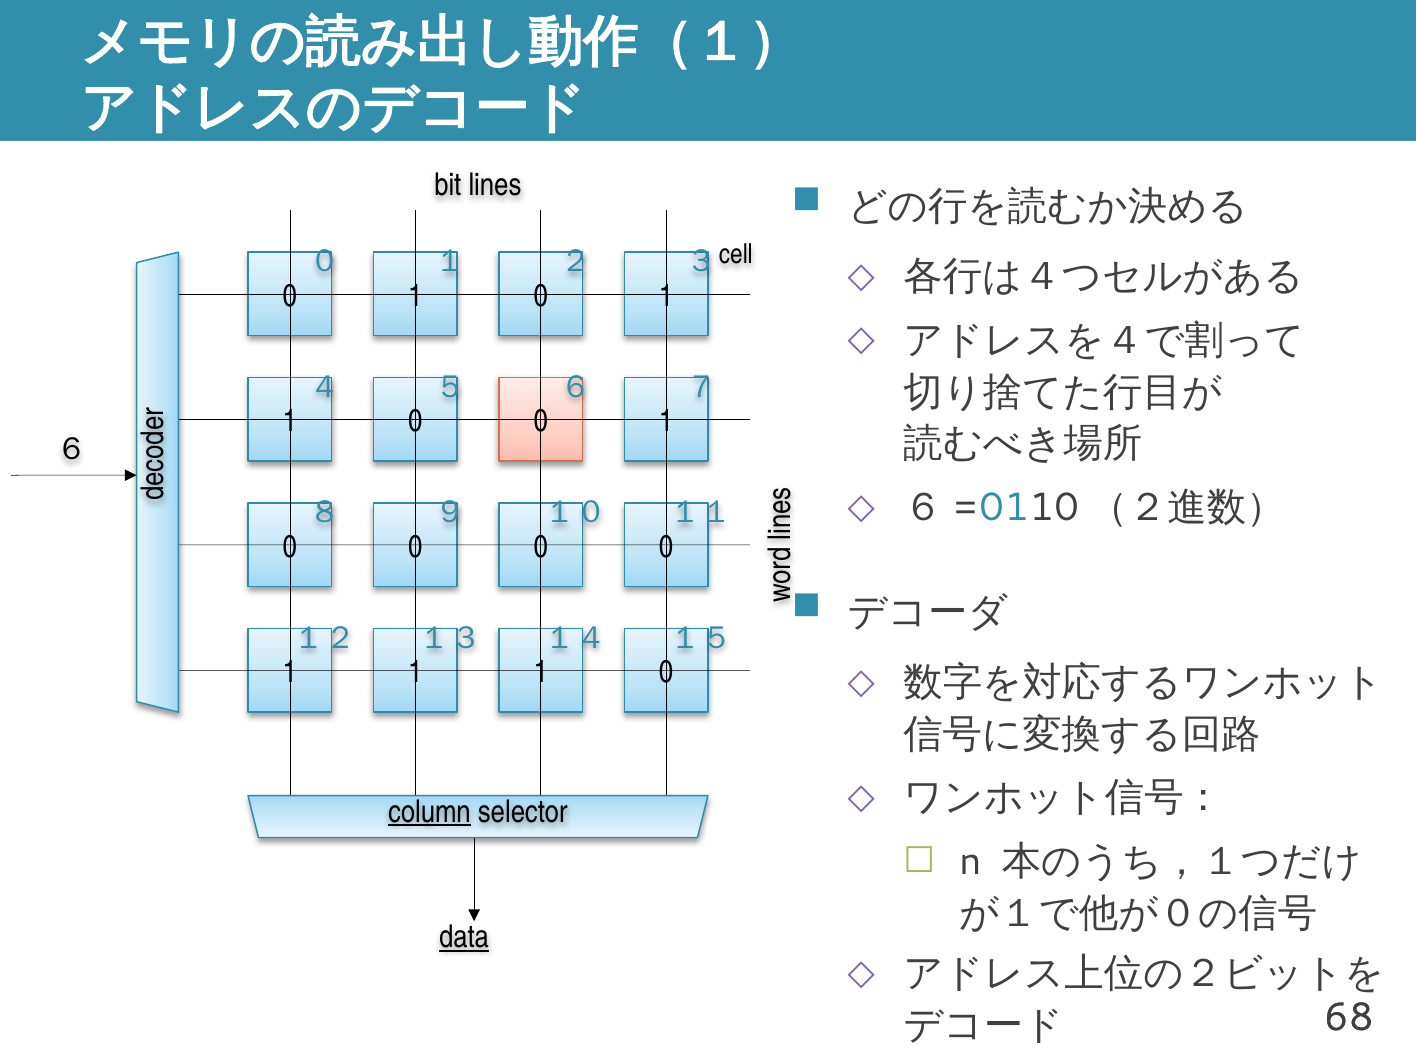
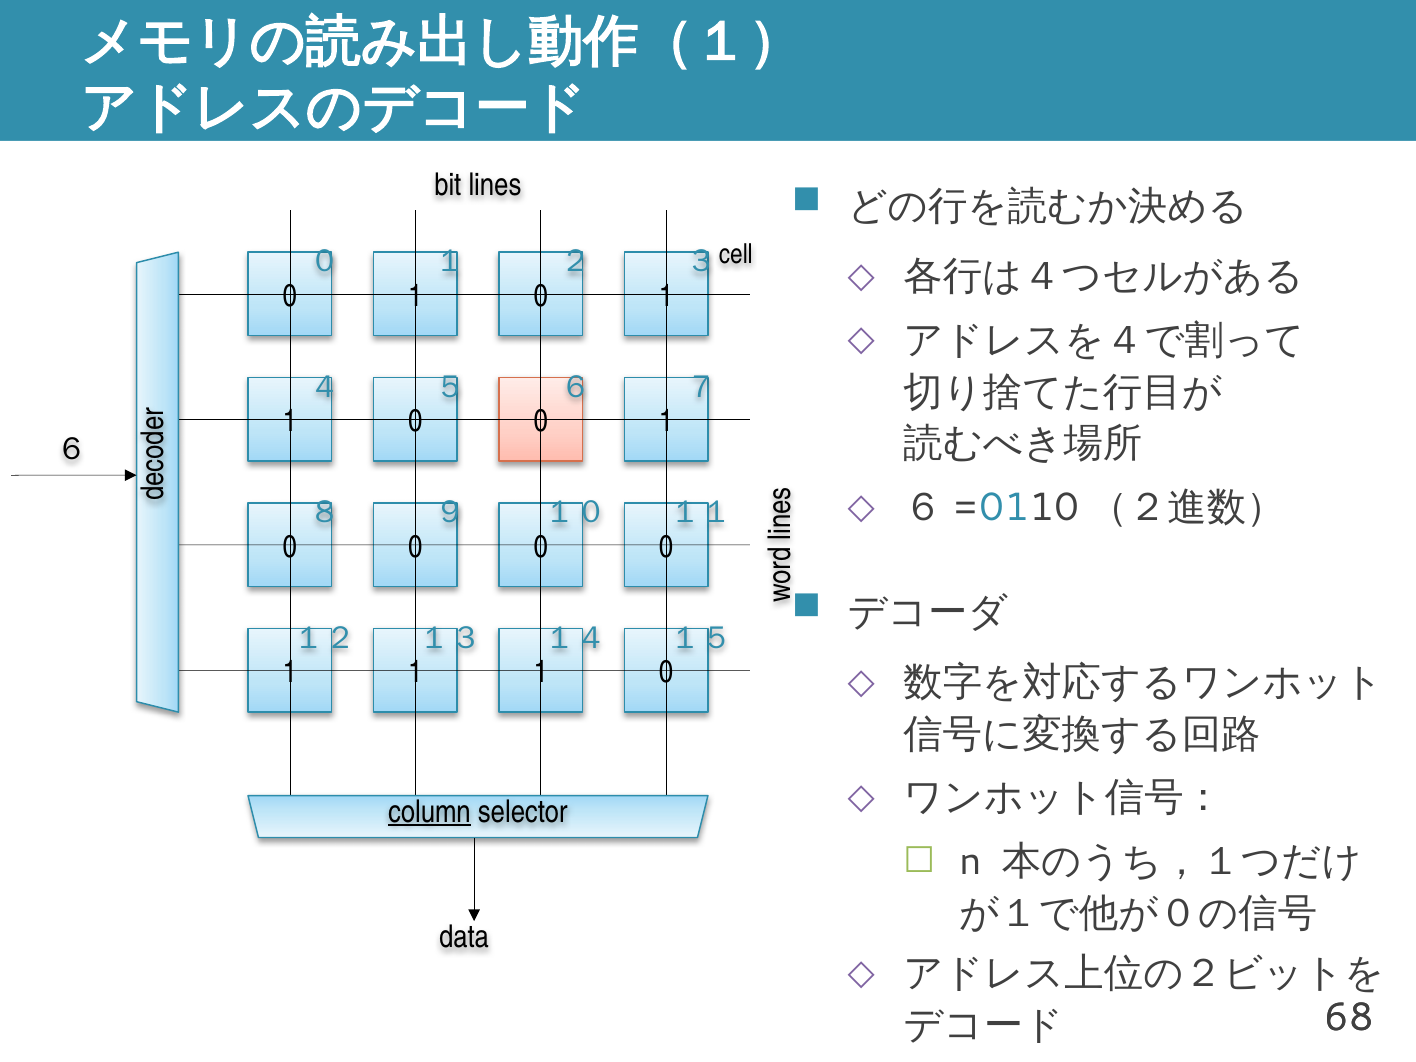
data underline: present -> none (464, 937)
